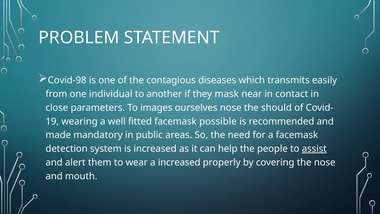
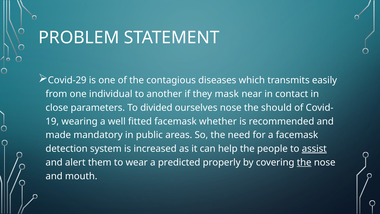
Covid-98: Covid-98 -> Covid-29 (67, 80)
images: images -> divided (156, 108)
possible: possible -> whether (218, 121)
a increased: increased -> predicted (179, 162)
the underline: none -> present (304, 162)
